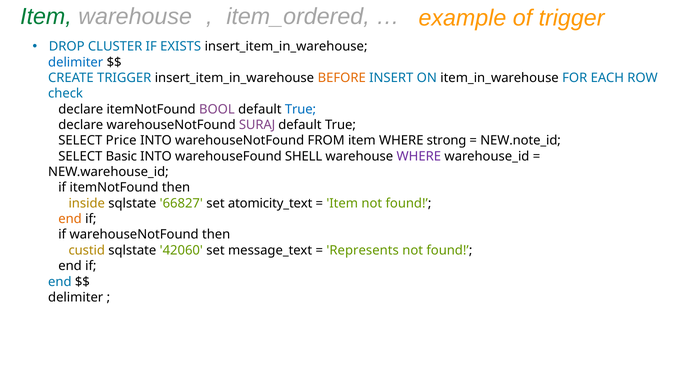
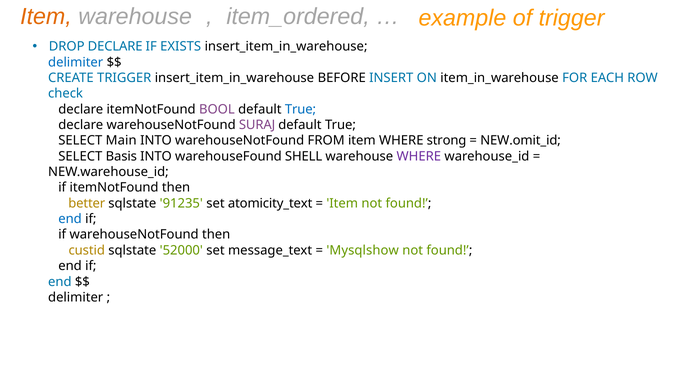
Item colour: green -> orange (46, 17)
DROP CLUSTER: CLUSTER -> DECLARE (115, 47)
BEFORE colour: orange -> black (342, 78)
Price: Price -> Main (121, 141)
NEW.note_id: NEW.note_id -> NEW.omit_id (521, 141)
Basic: Basic -> Basis (121, 156)
inside: inside -> better (87, 203)
66827: 66827 -> 91235 (181, 203)
end colour: orange -> blue (70, 219)
42060: 42060 -> 52000 (181, 250)
Represents: Represents -> Mysqlshow (363, 250)
